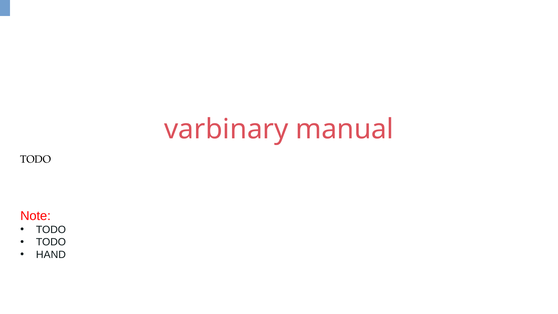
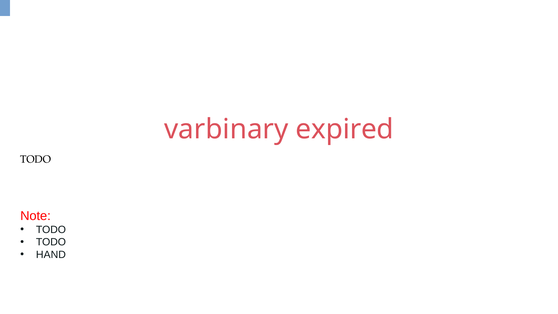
manual: manual -> expired (345, 129)
